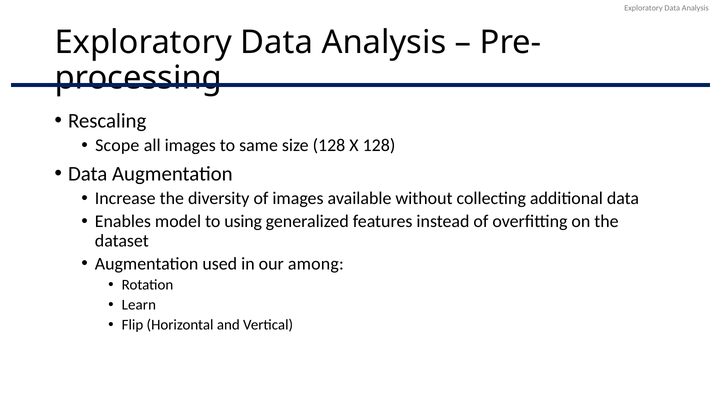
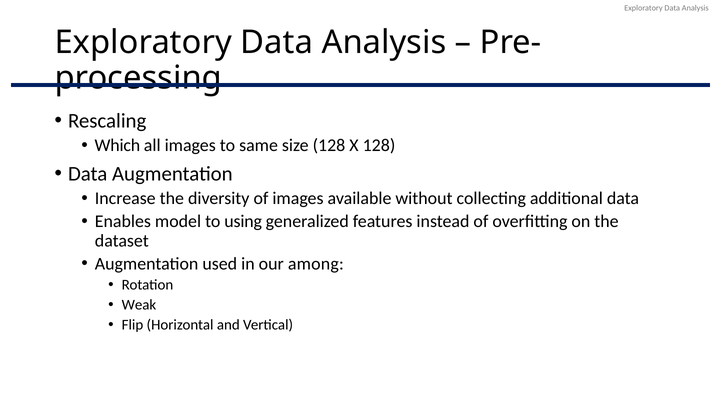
Scope: Scope -> Which (117, 146)
Learn: Learn -> Weak (139, 305)
